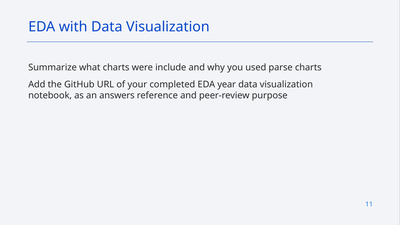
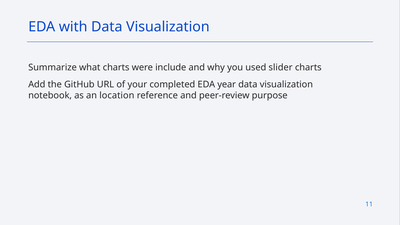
parse: parse -> slider (281, 68)
answers: answers -> location (117, 95)
